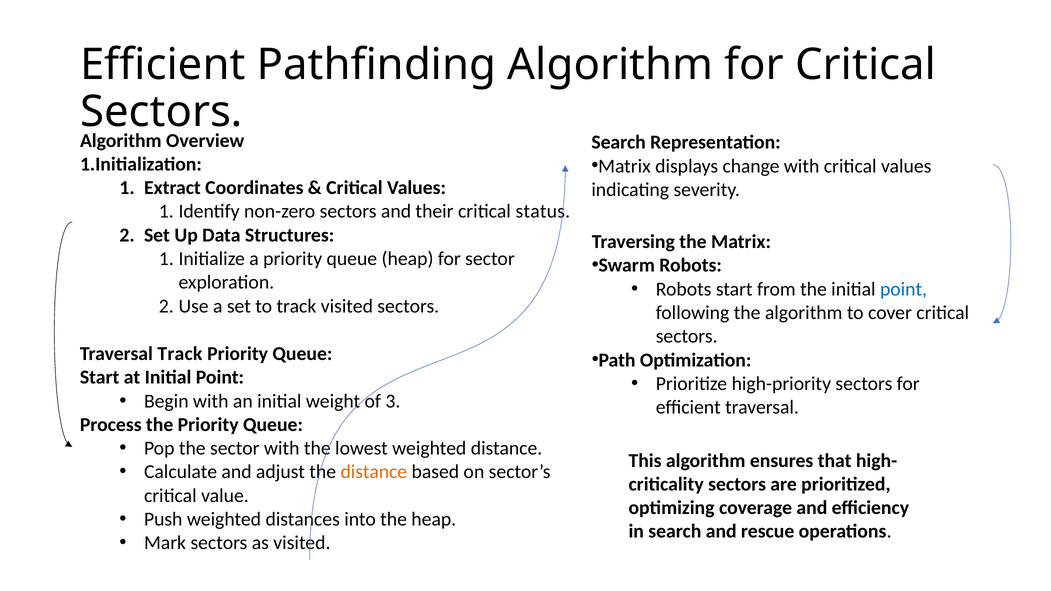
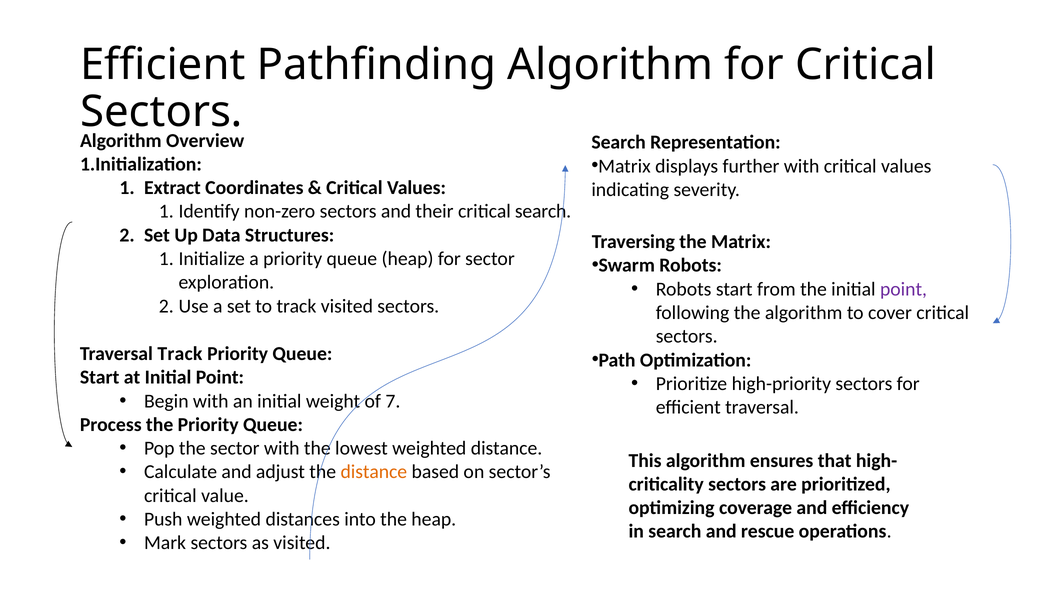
change: change -> further (751, 166)
critical status: status -> search (543, 212)
point colour: blue -> purple (904, 289)
3: 3 -> 7 (393, 401)
